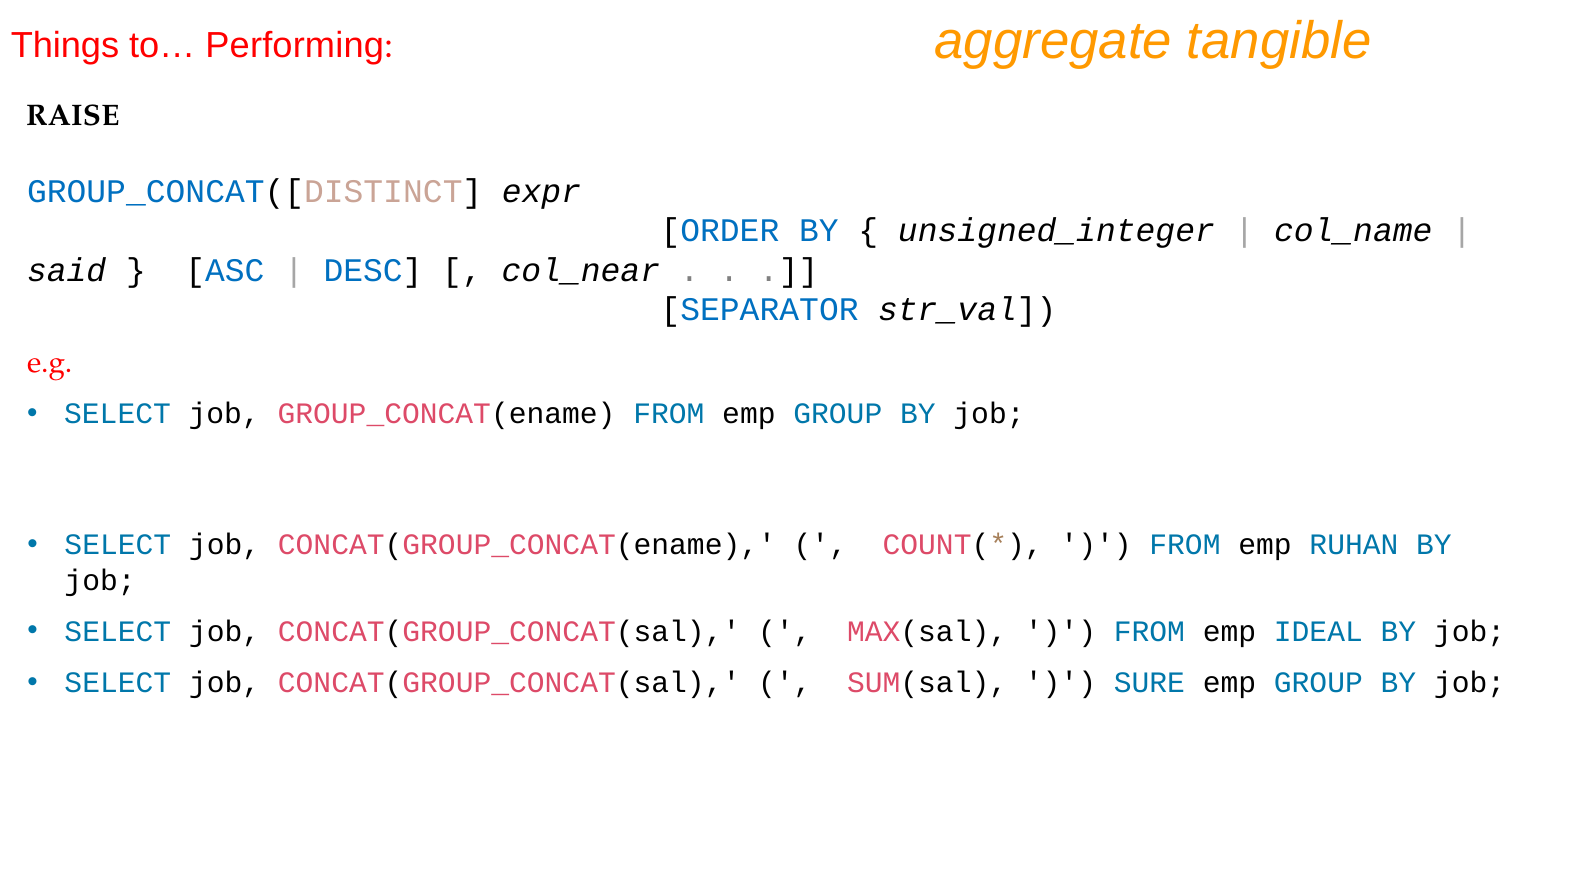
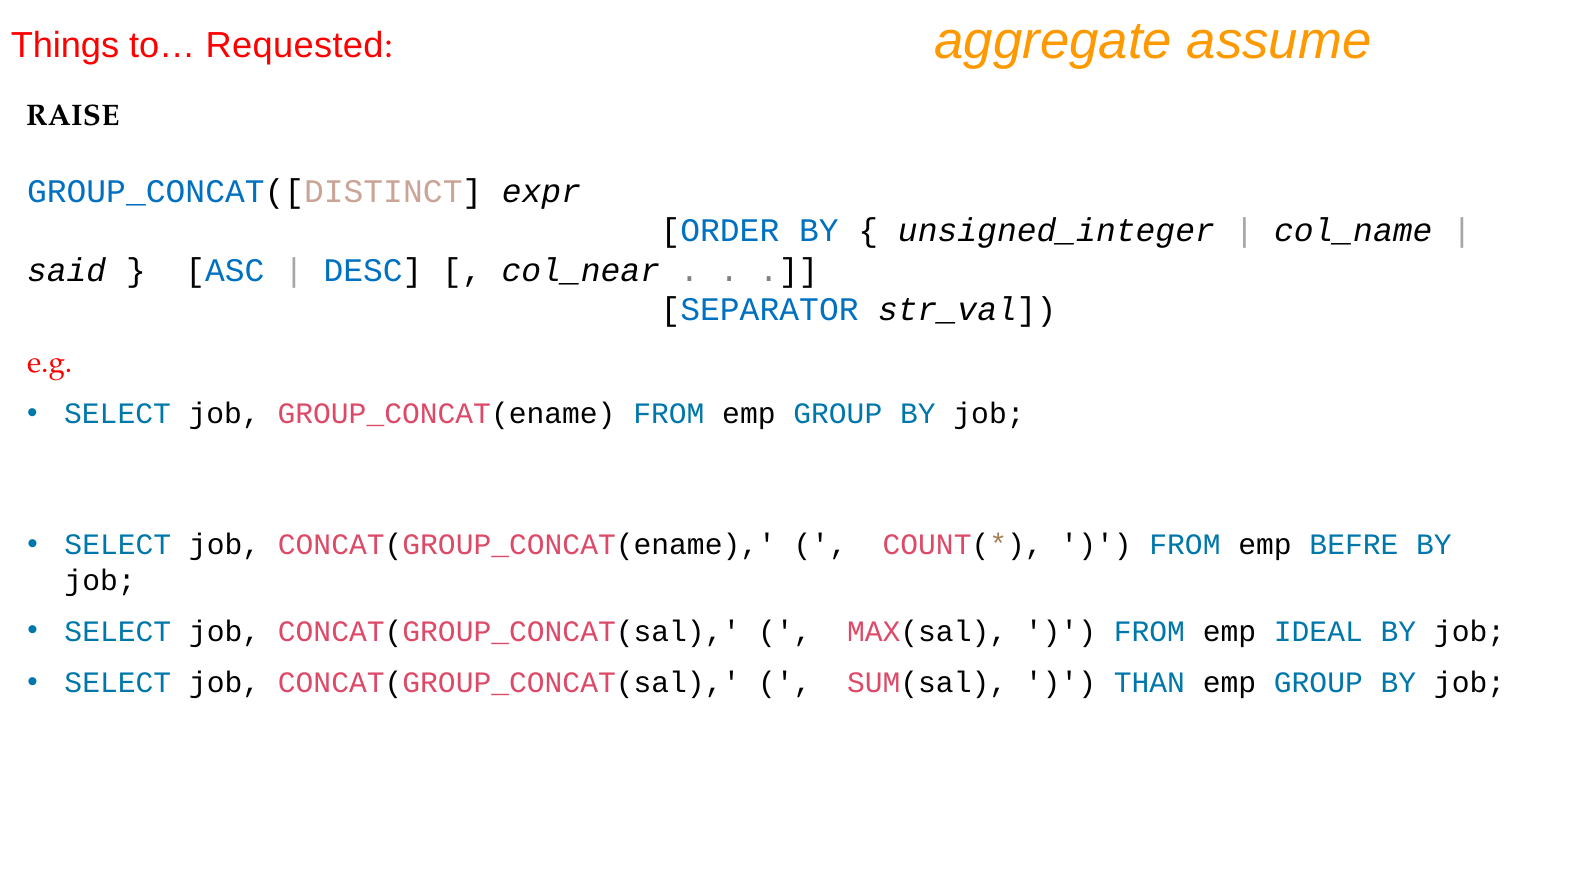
tangible: tangible -> assume (1279, 41)
Performing: Performing -> Requested (295, 45)
RUHAN: RUHAN -> BEFRE (1354, 545)
SURE: SURE -> THAN (1149, 683)
